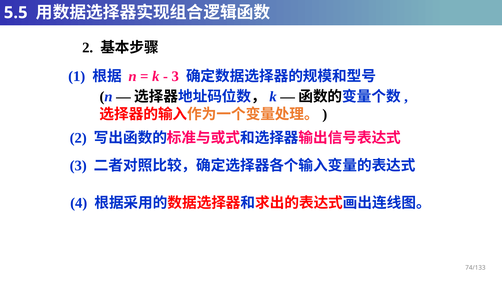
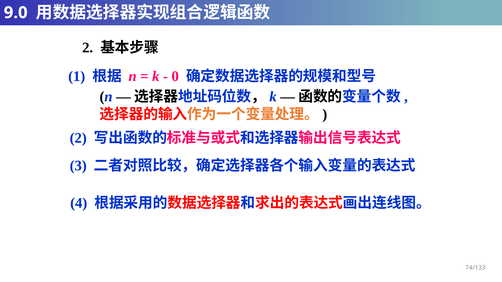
5.5: 5.5 -> 9.0 (16, 13)
3: 3 -> 0 (175, 76)
